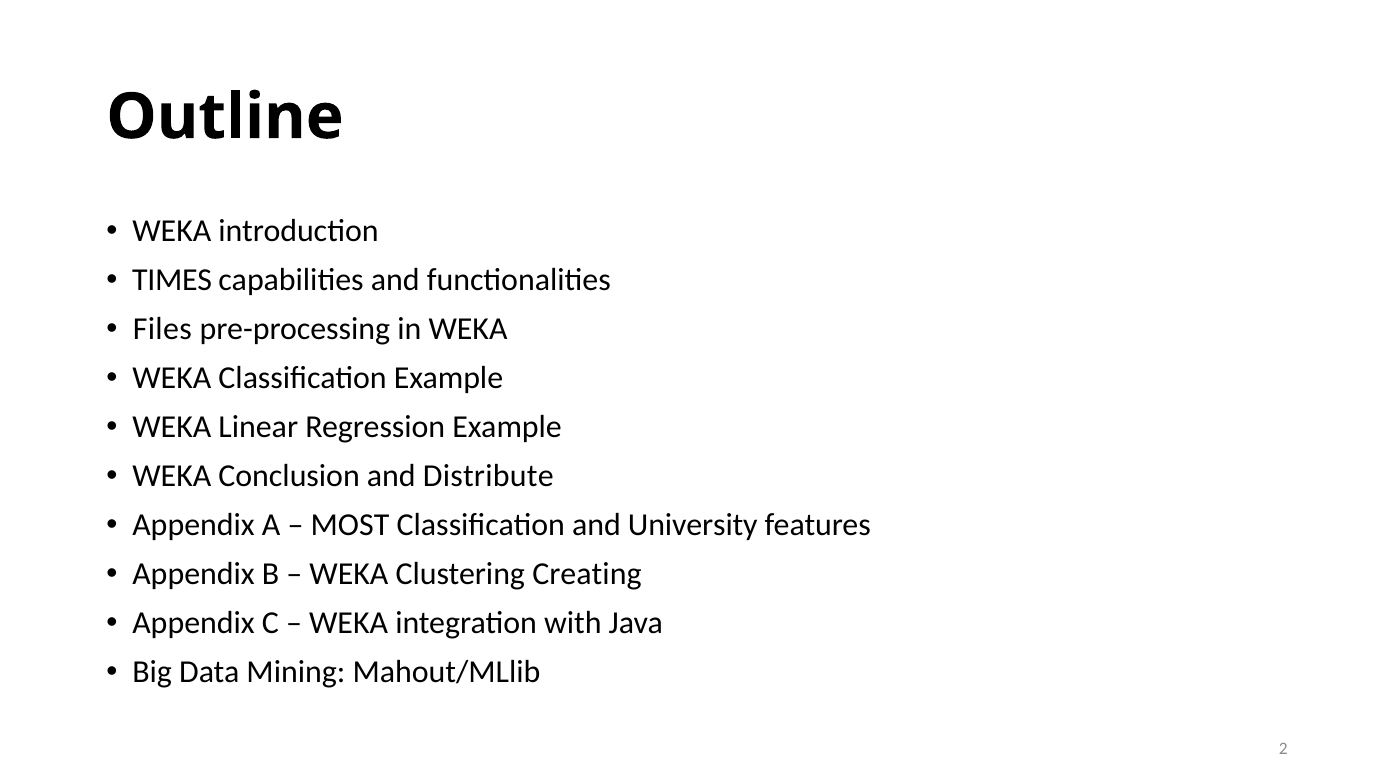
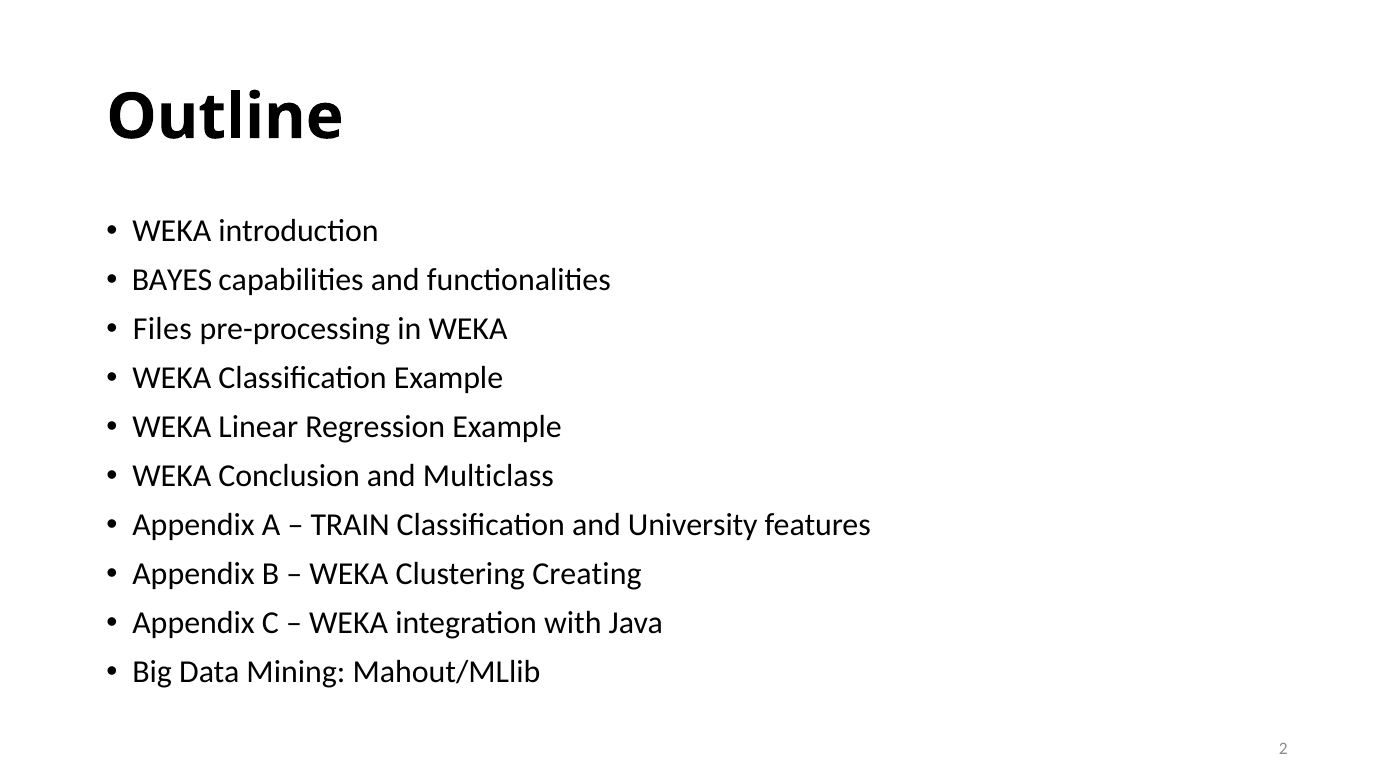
TIMES: TIMES -> BAYES (172, 280)
Distribute: Distribute -> Multiclass (488, 476)
MOST: MOST -> TRAIN (350, 525)
